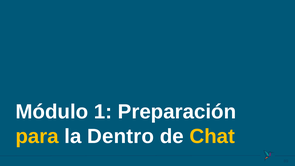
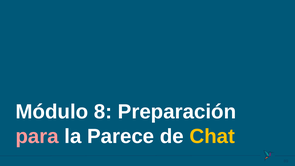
1: 1 -> 8 (103, 112)
para colour: yellow -> pink (37, 136)
Dentro: Dentro -> Parece (121, 136)
